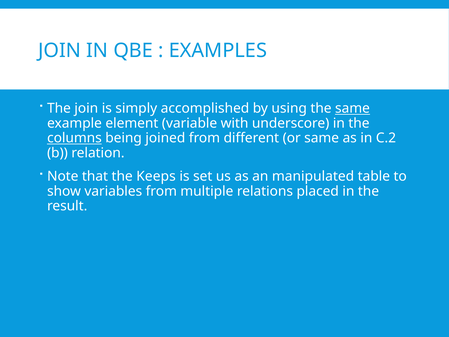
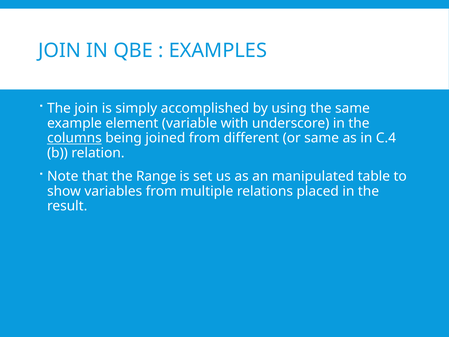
same underline: present -> none (352, 108)
C.2: C.2 -> C.4 (386, 138)
Keeps: Keeps -> Range (156, 176)
